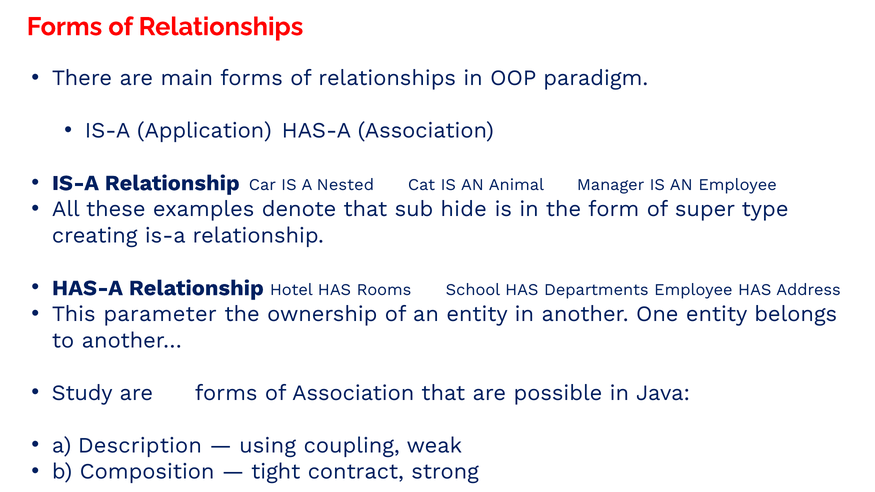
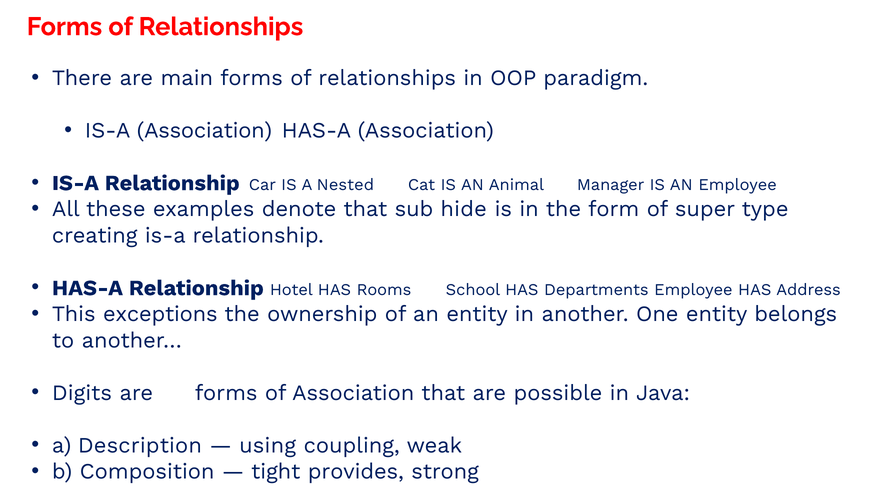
IS-A Application: Application -> Association (204, 131)
parameter: parameter -> exceptions (160, 314)
Study: Study -> Digits (82, 393)
contract: contract -> provides (356, 472)
